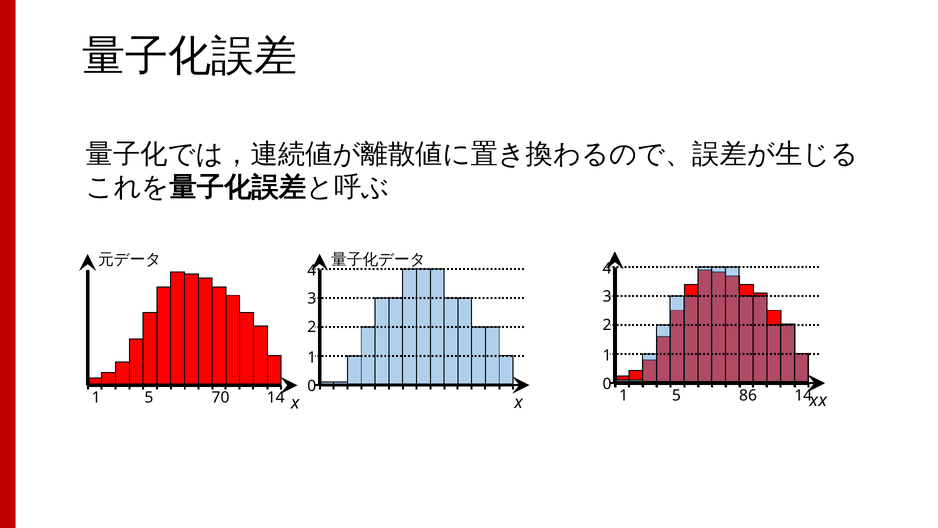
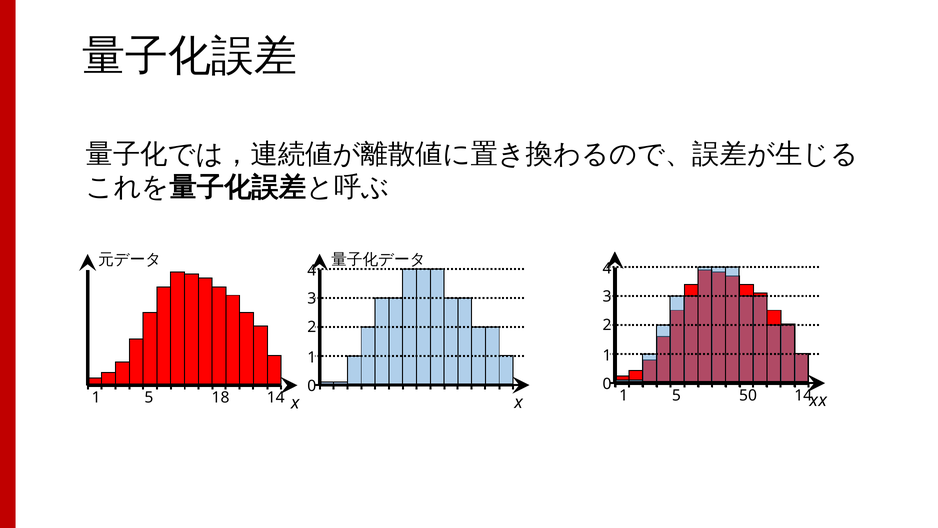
86: 86 -> 50 (748, 395)
70: 70 -> 18 (221, 398)
